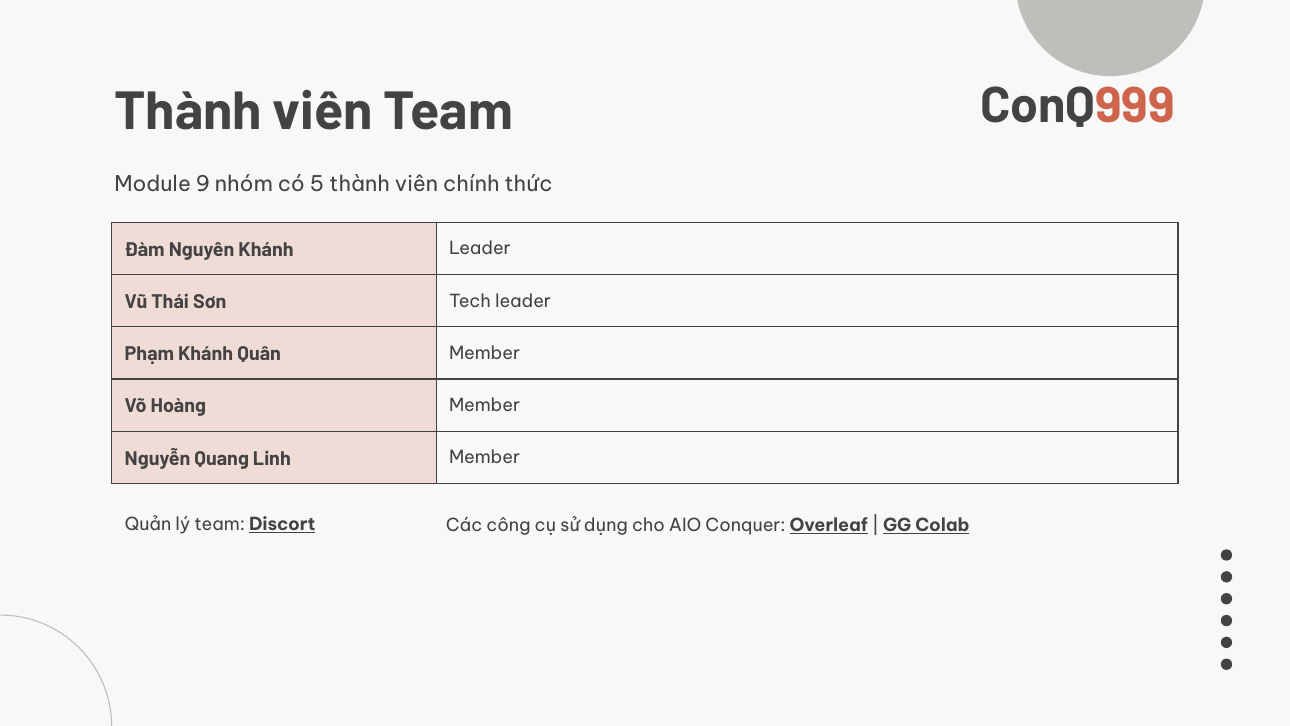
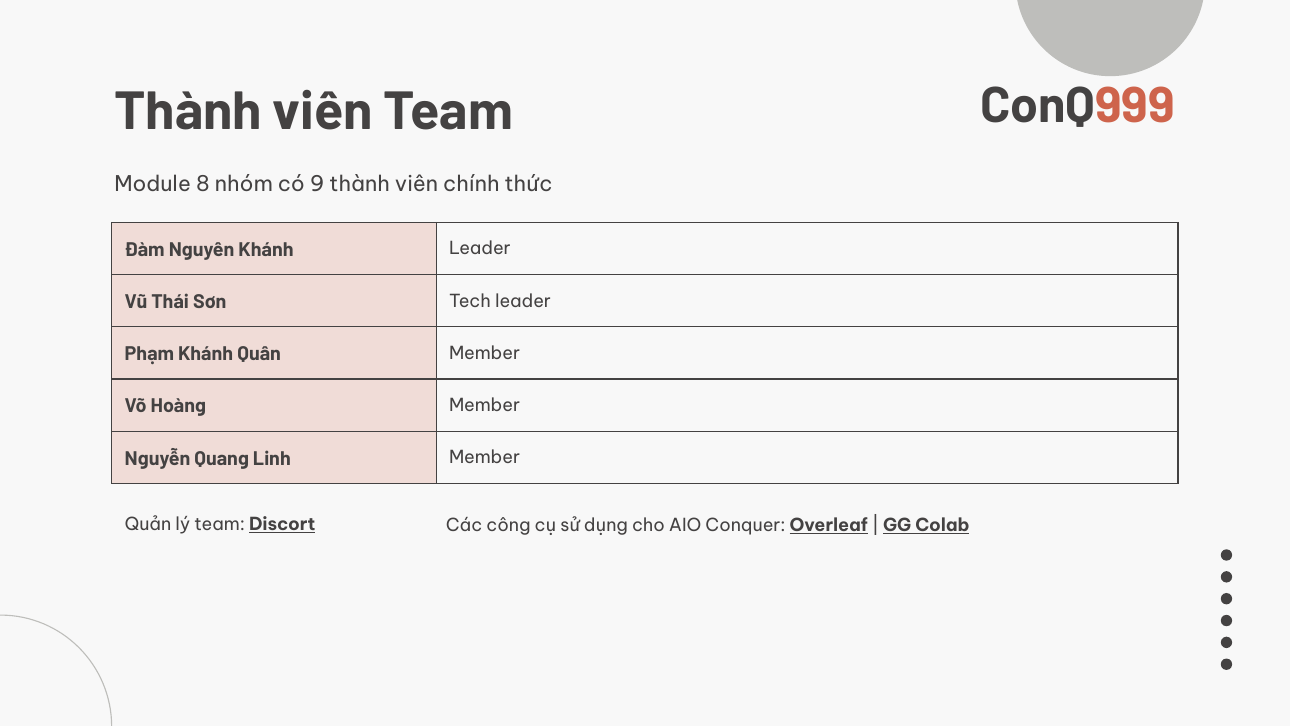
9: 9 -> 8 (203, 184)
5: 5 -> 9 (317, 184)
